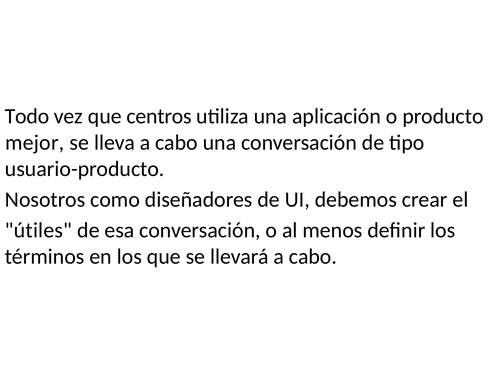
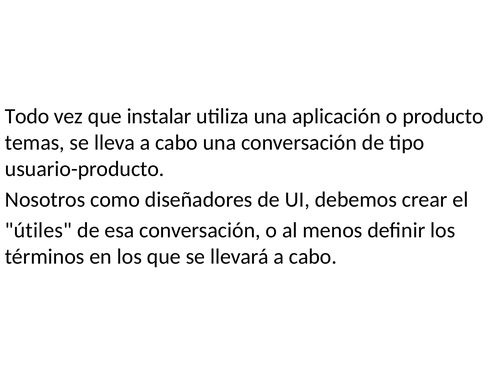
centros: centros -> instalar (159, 116)
mejor: mejor -> temas (35, 143)
